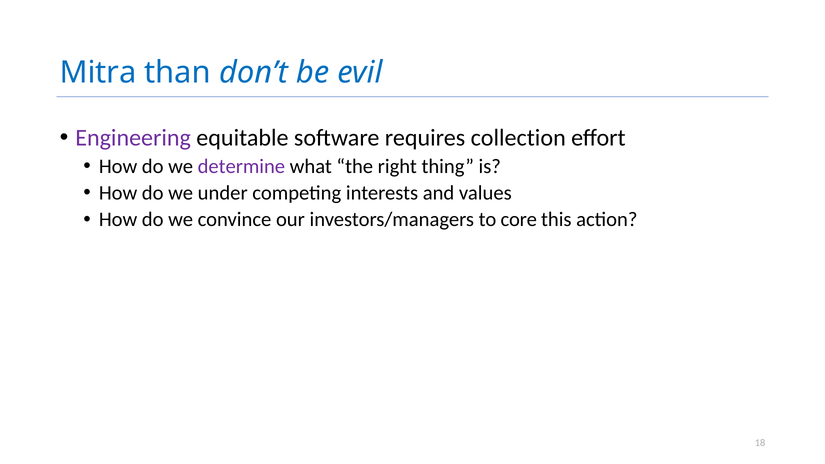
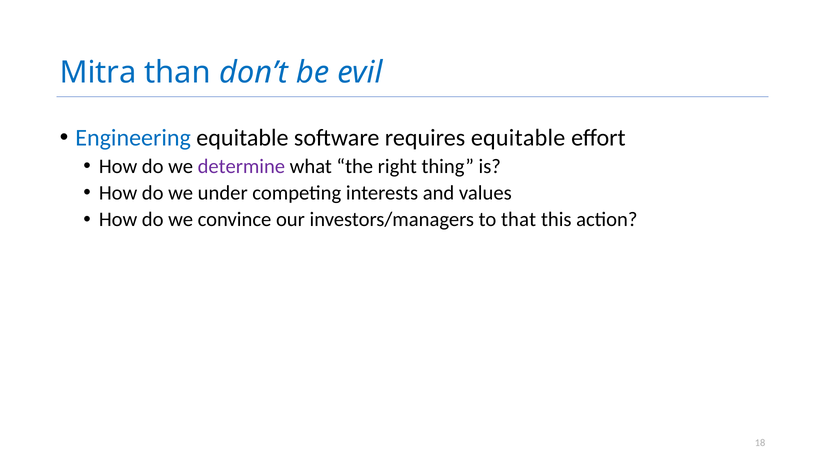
Engineering colour: purple -> blue (133, 138)
requires collection: collection -> equitable (518, 138)
core: core -> that (519, 220)
